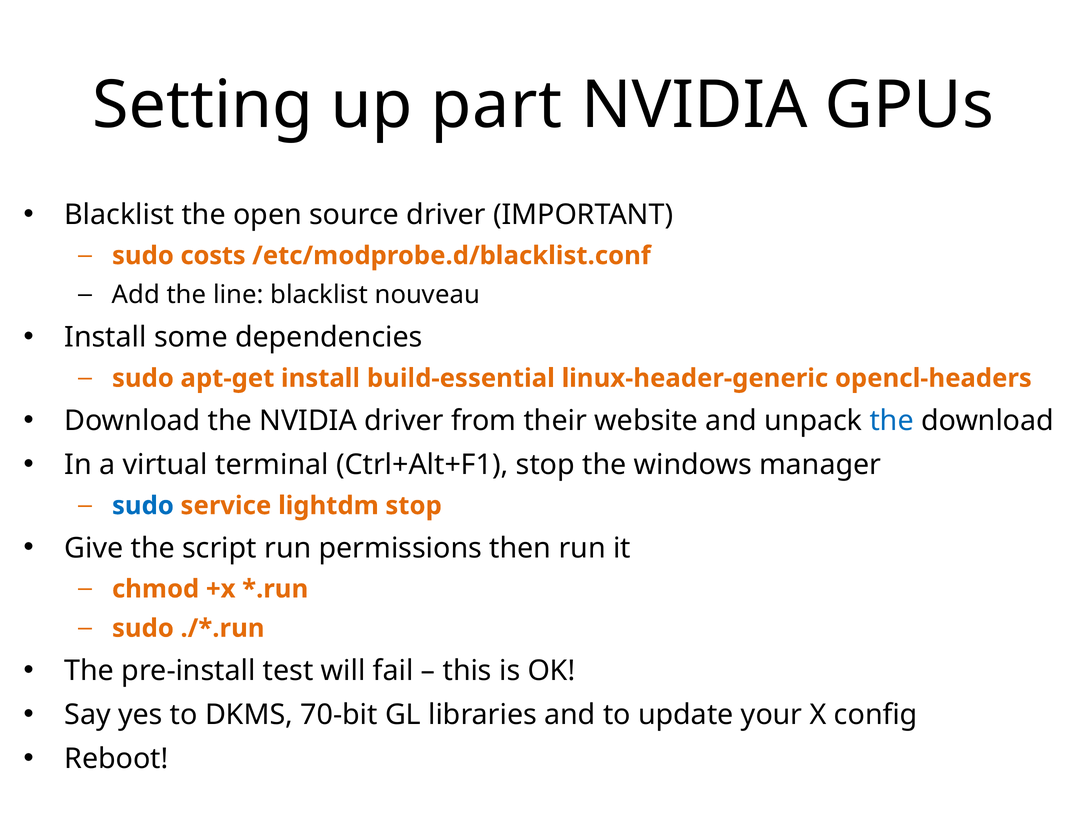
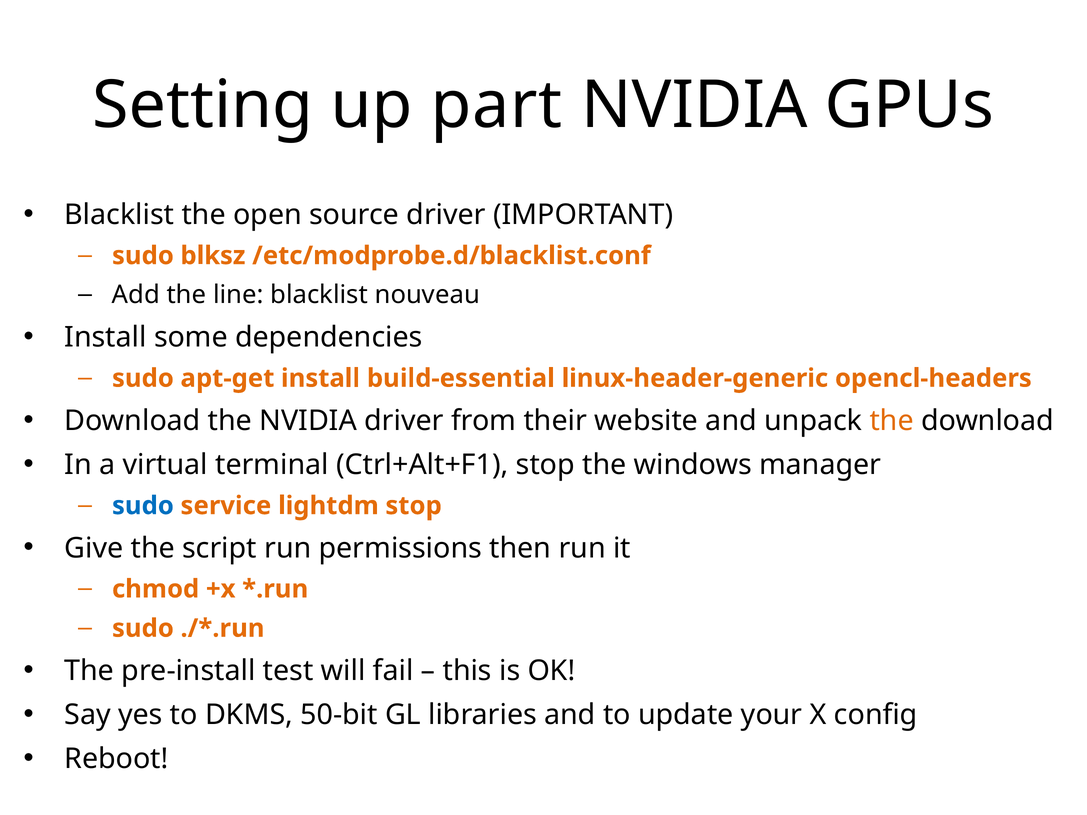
costs: costs -> blksz (213, 256)
the colour: blue -> orange (892, 421)
70-bit: 70-bit -> 50-bit (339, 715)
